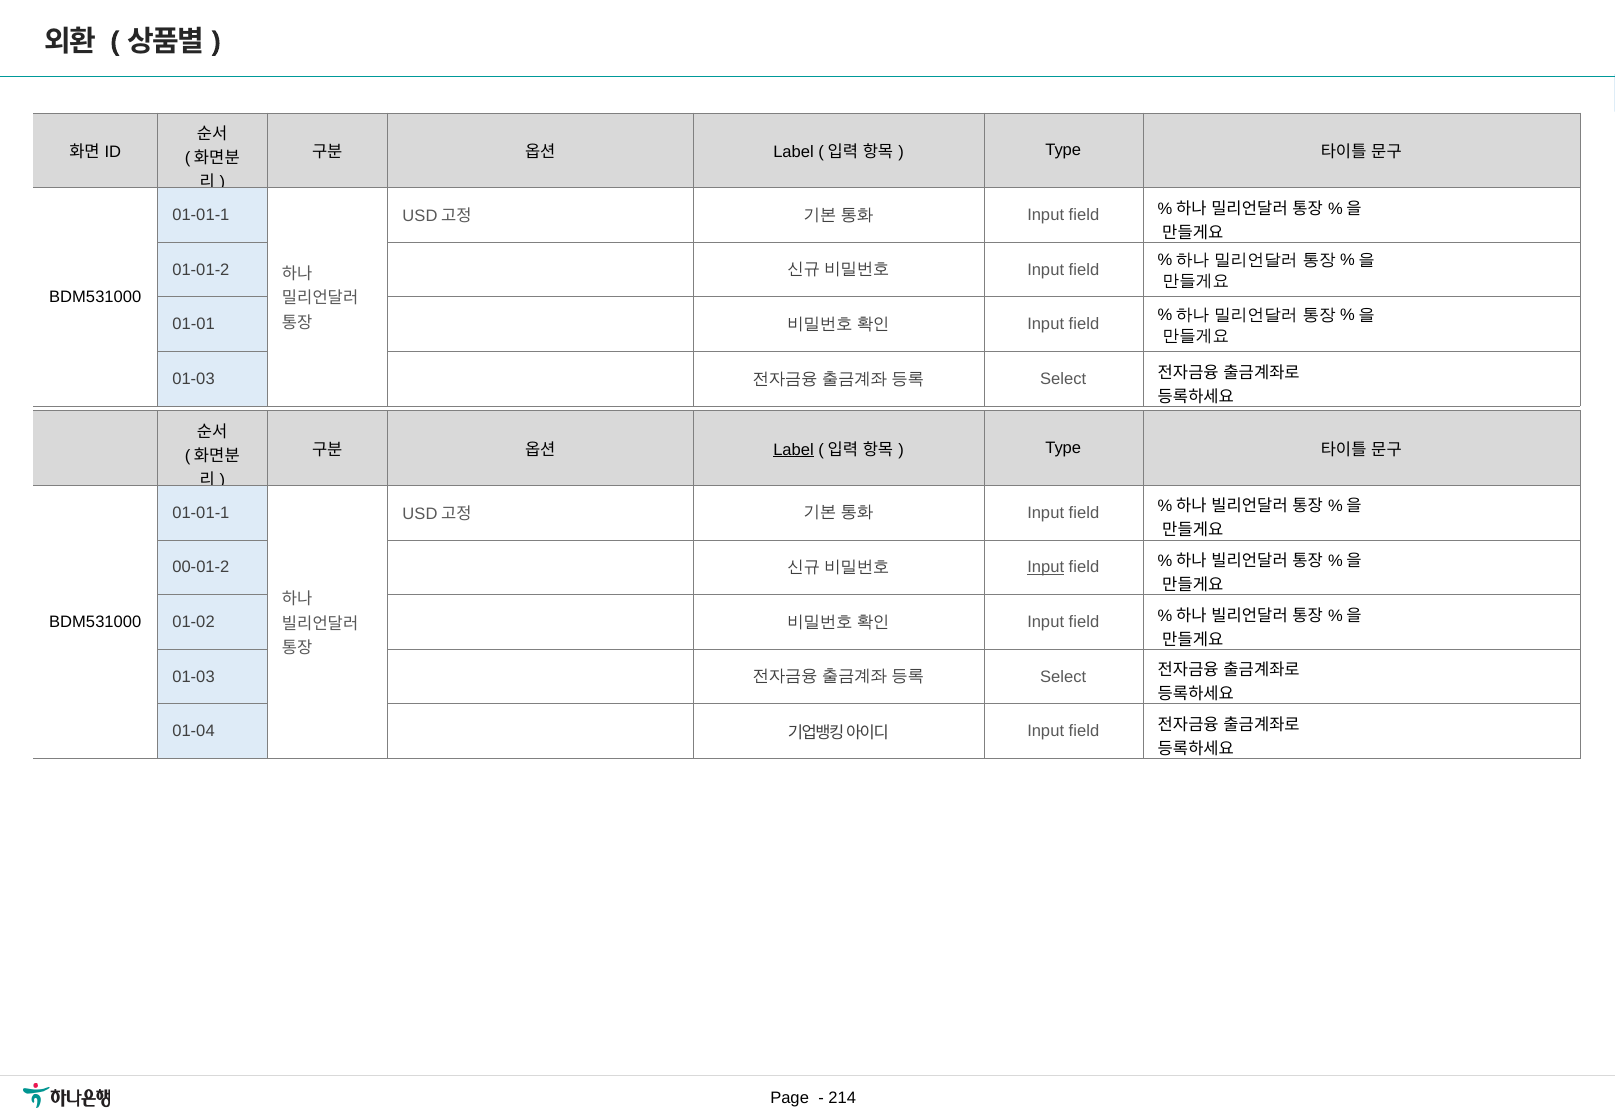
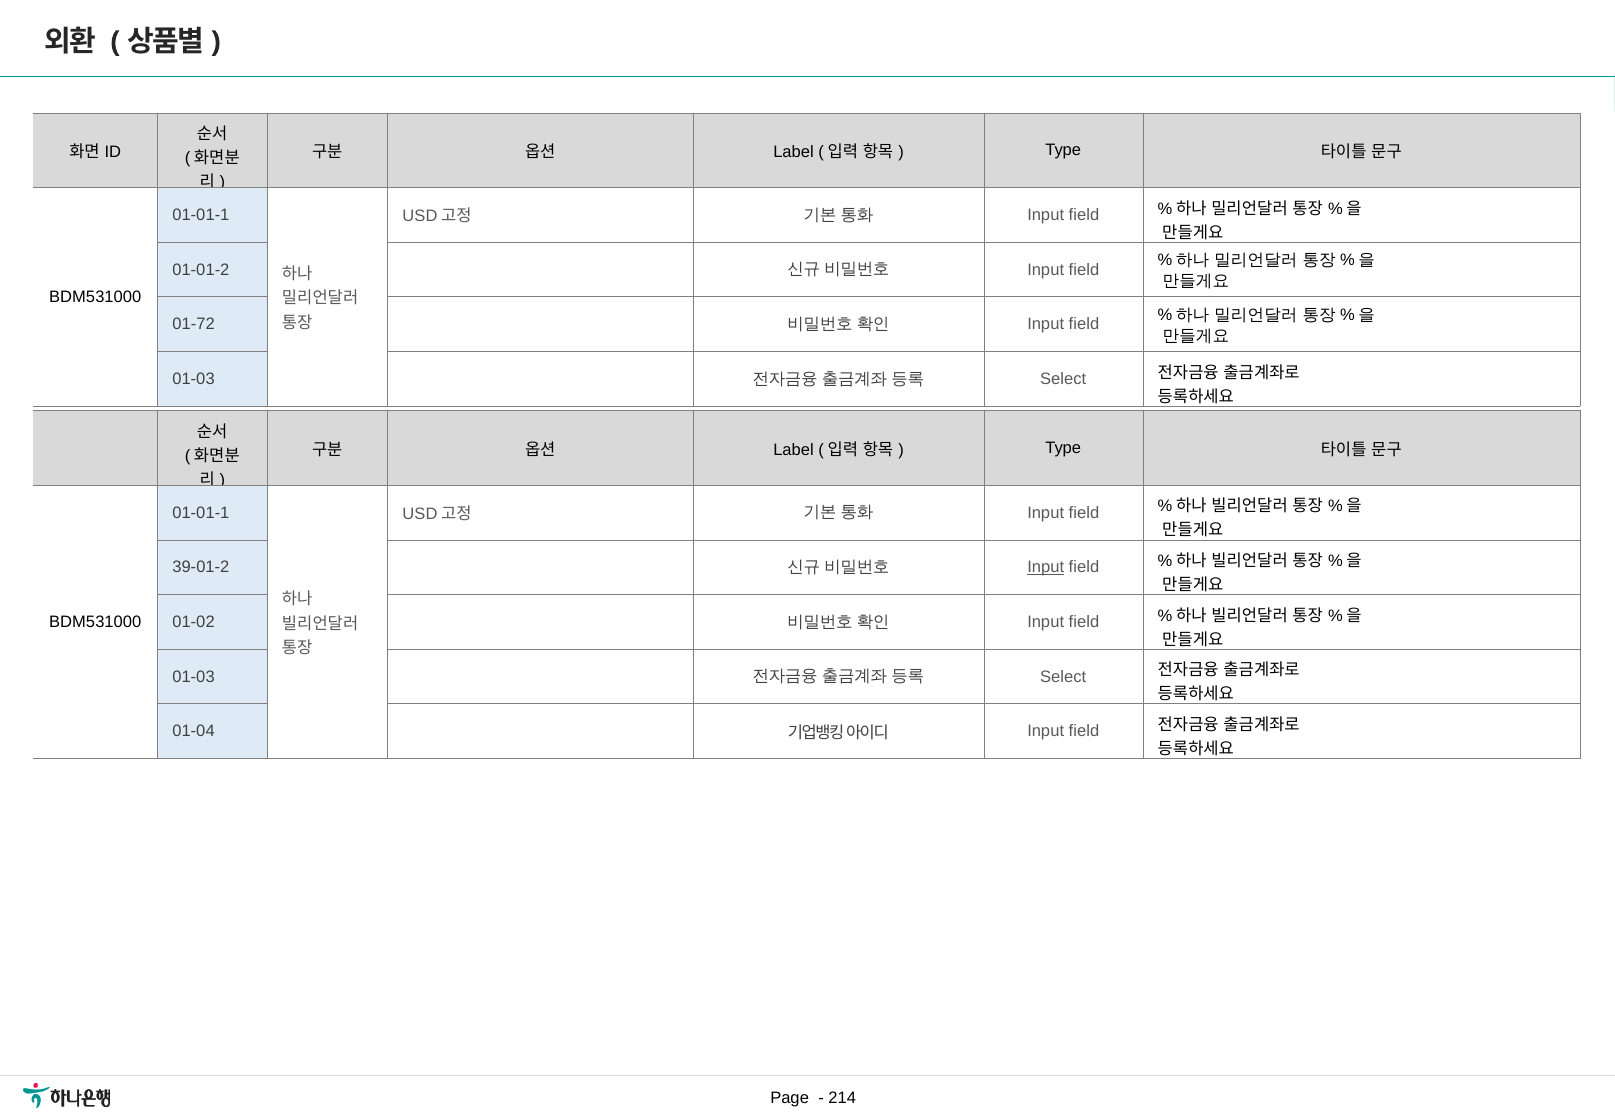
01-01: 01-01 -> 01-72 (194, 324)
Label underline: present -> none (794, 450)
00-01-2: 00-01-2 -> 39-01-2 (201, 567)
